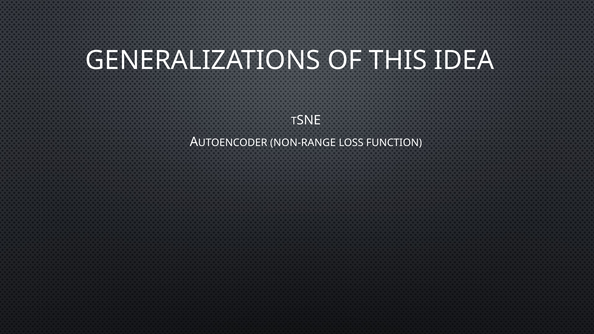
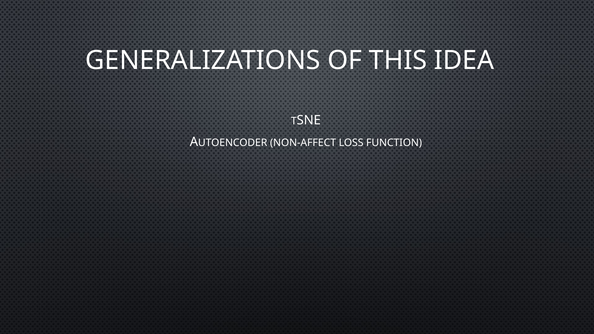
NON-RANGE: NON-RANGE -> NON-AFFECT (303, 143)
